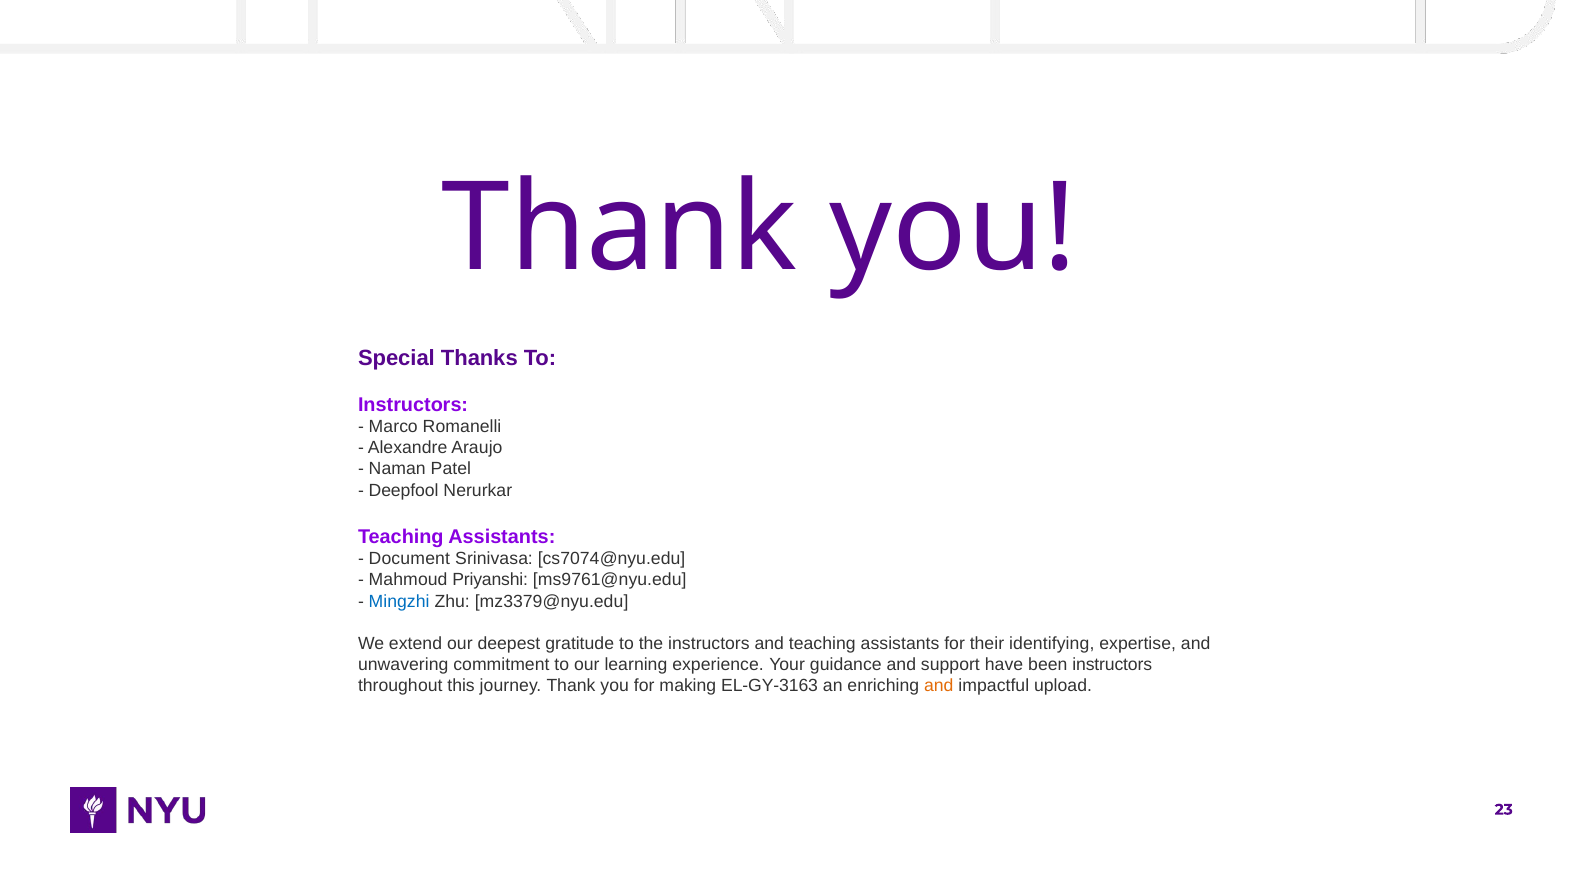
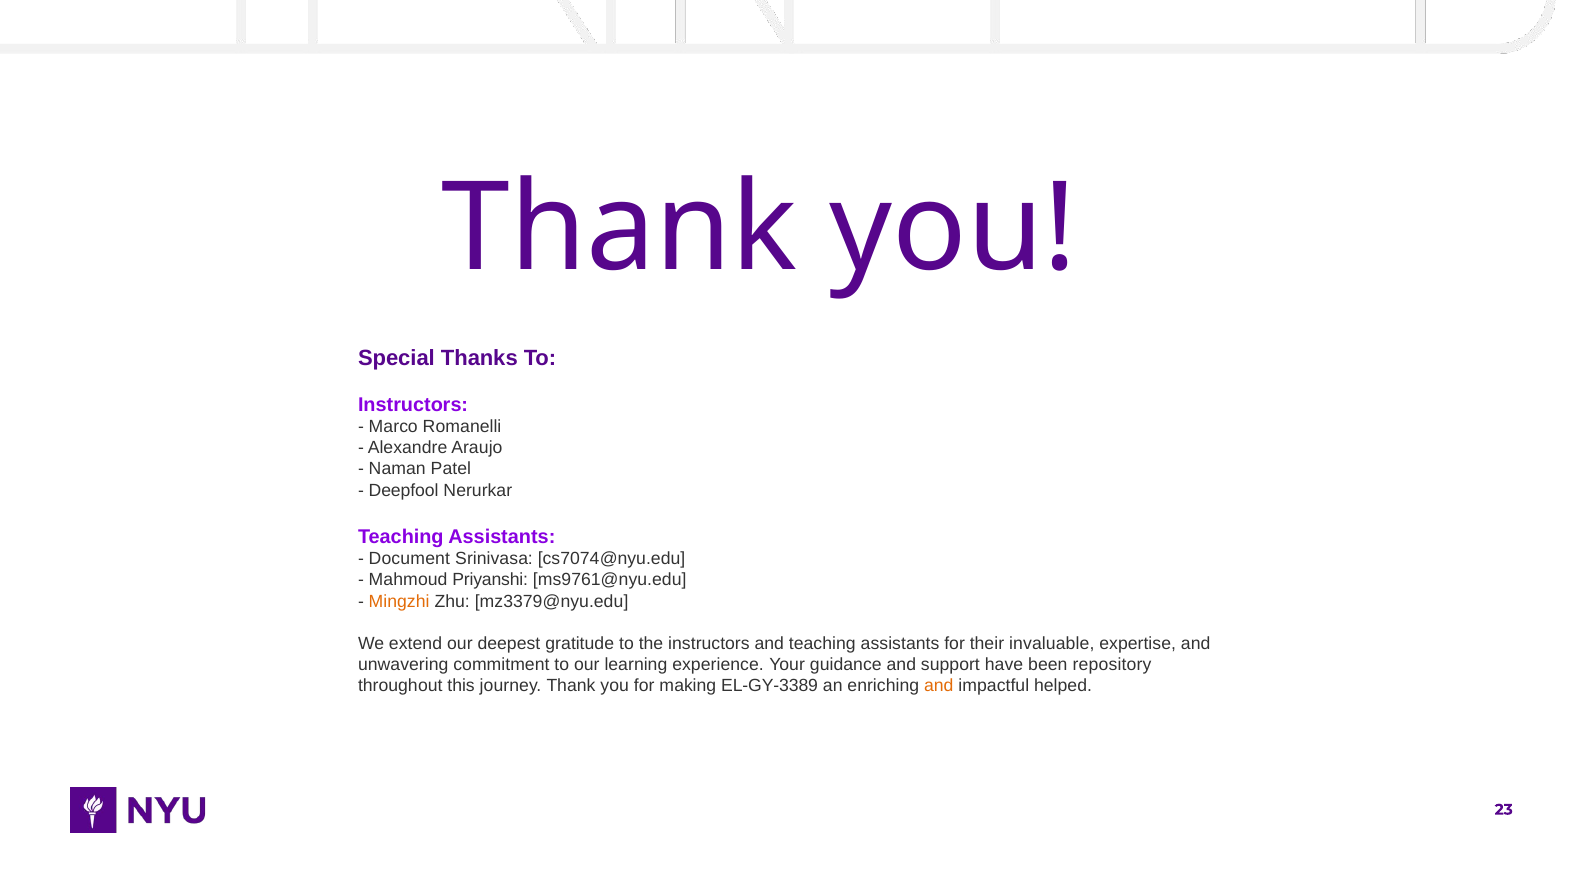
Mingzhi colour: blue -> orange (399, 601)
identifying: identifying -> invaluable (1052, 644)
been instructors: instructors -> repository (1112, 665)
EL-GY-3163: EL-GY-3163 -> EL-GY-3389 (770, 686)
upload: upload -> helped (1063, 686)
